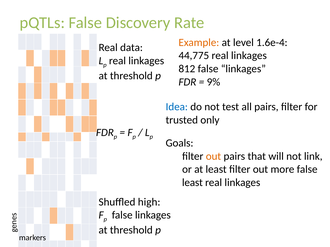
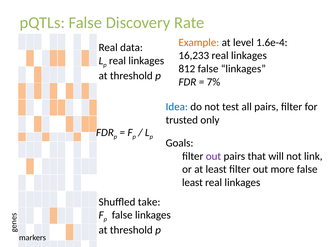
44,775: 44,775 -> 16,233 (194, 56)
9%: 9% -> 7% (213, 82)
out colour: orange -> purple (213, 156)
high: high -> take (149, 202)
